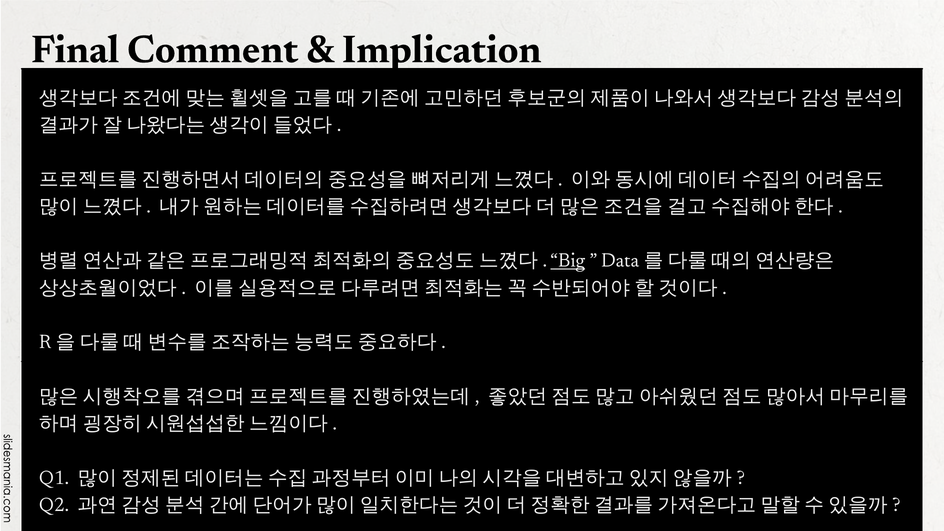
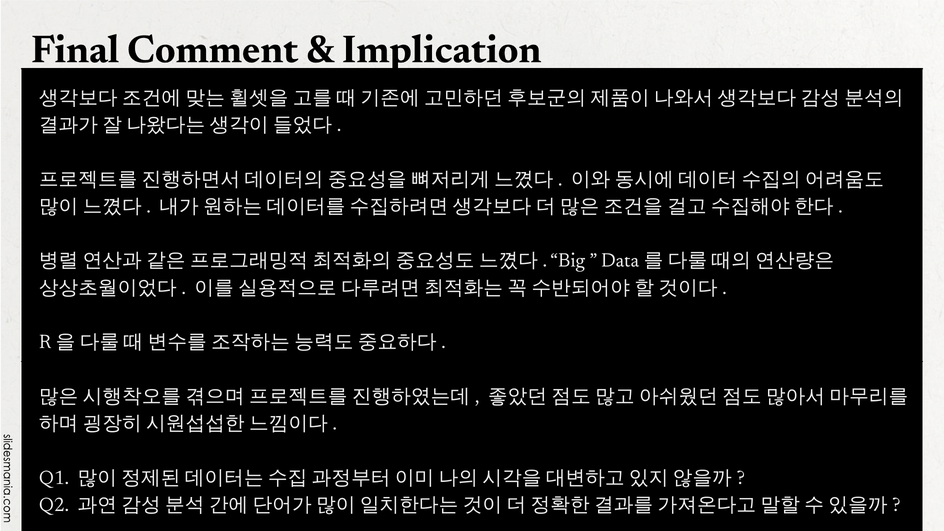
Big underline: present -> none (568, 260)
